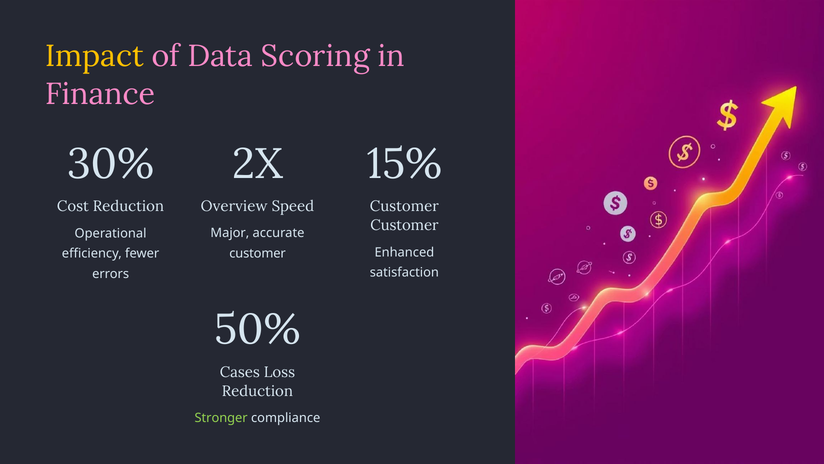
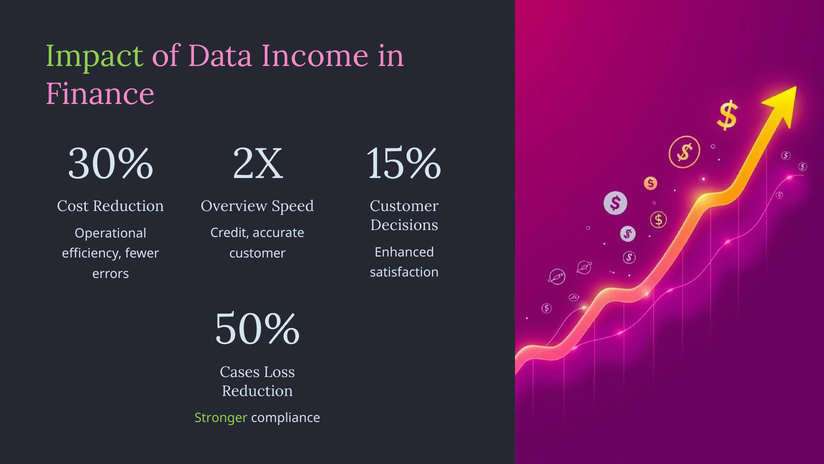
Impact colour: yellow -> light green (95, 56)
Scoring: Scoring -> Income (315, 56)
Customer: Customer -> Decisions (404, 225)
Major: Major -> Credit (230, 233)
